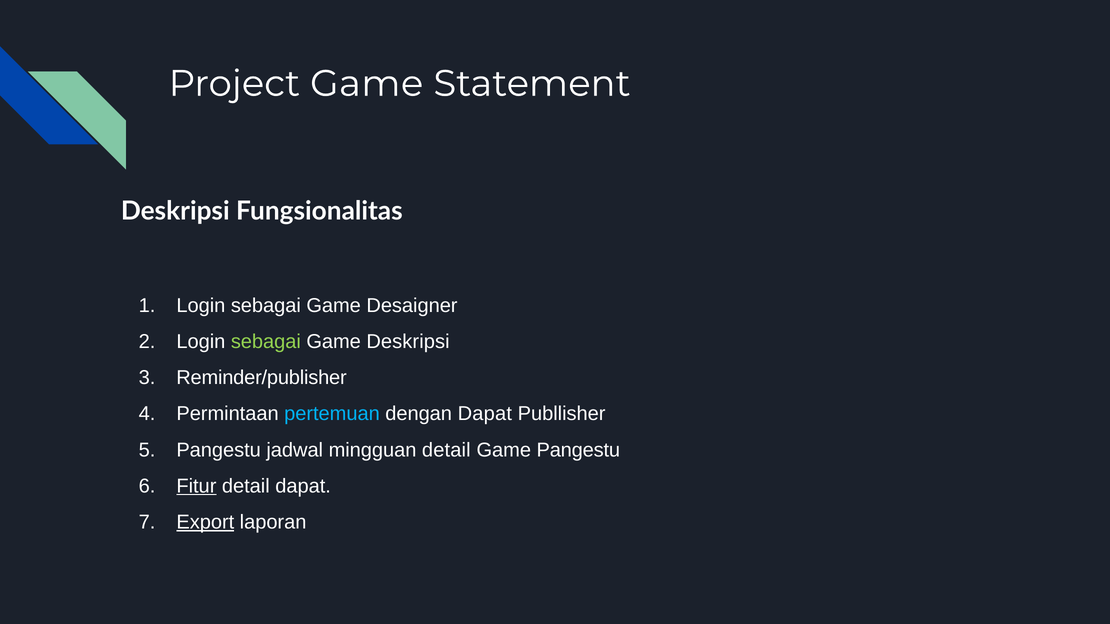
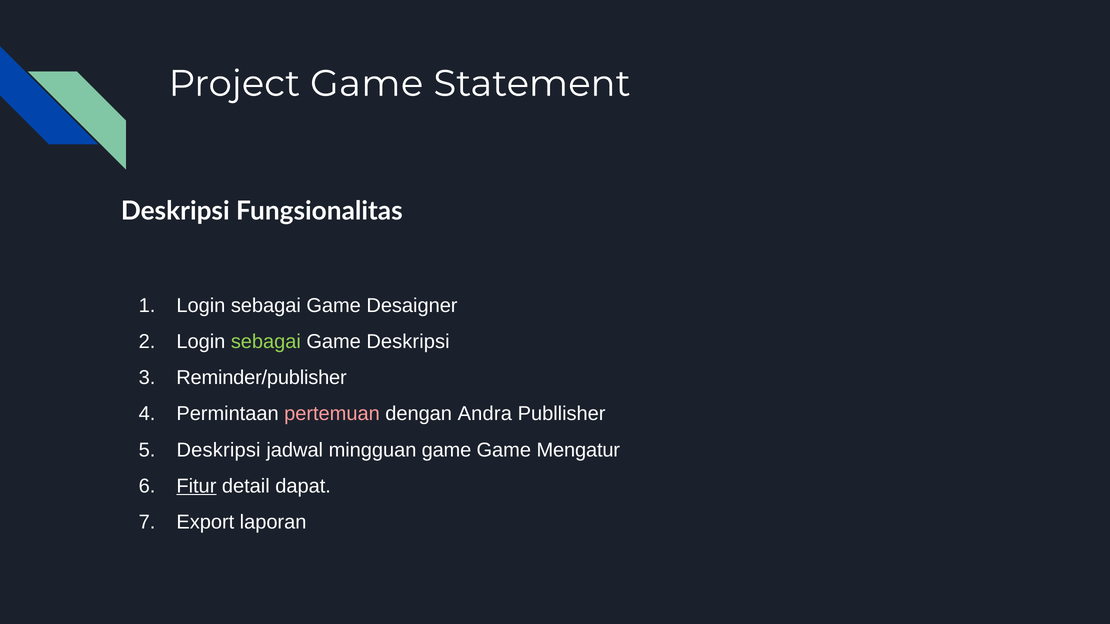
pertemuan colour: light blue -> pink (332, 414)
dengan Dapat: Dapat -> Andra (485, 414)
Pangestu: Pangestu -> Deskripsi (219, 450)
mingguan detail: detail -> game (446, 450)
Game Pangestu: Pangestu -> Mengatur (578, 450)
Export underline: present -> none (205, 522)
